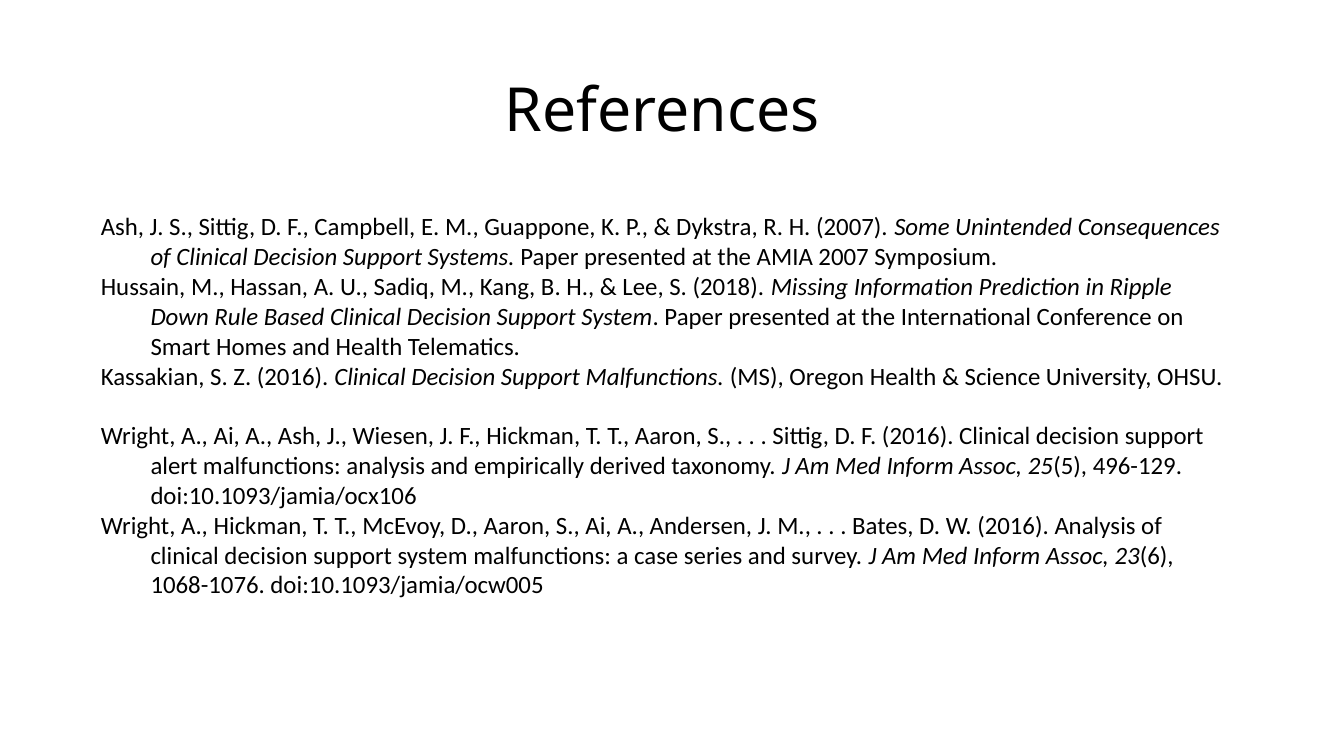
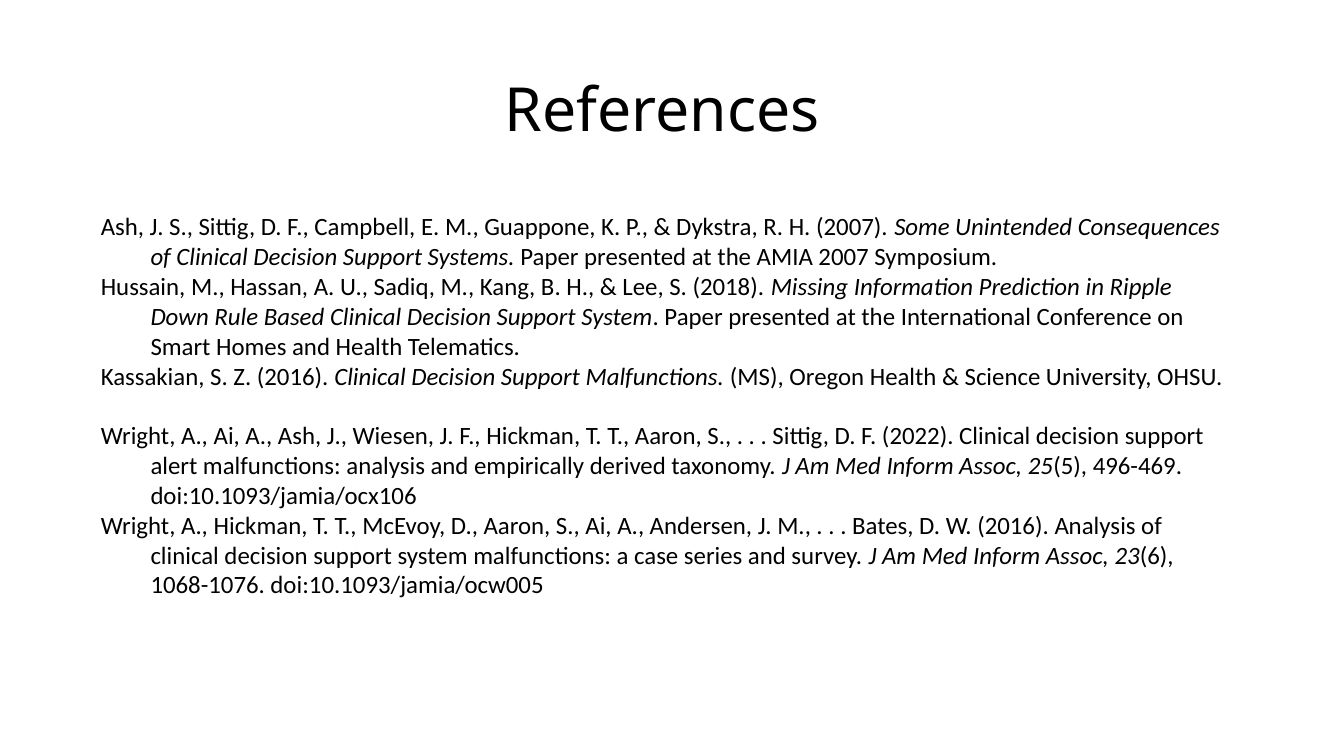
F 2016: 2016 -> 2022 (918, 436)
496-129: 496-129 -> 496-469 (1137, 466)
